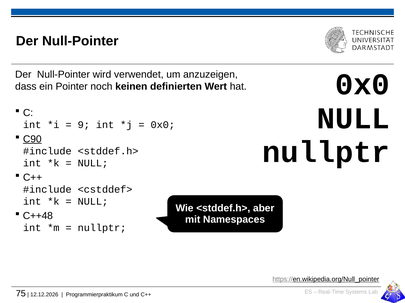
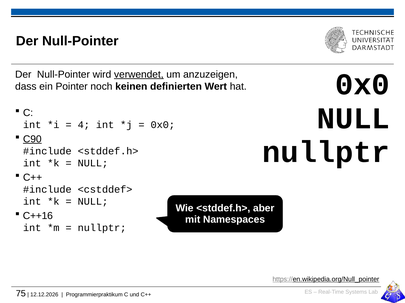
verwendet underline: none -> present (139, 75)
9: 9 -> 4 (84, 125)
C++48: C++48 -> C++16 (38, 216)
